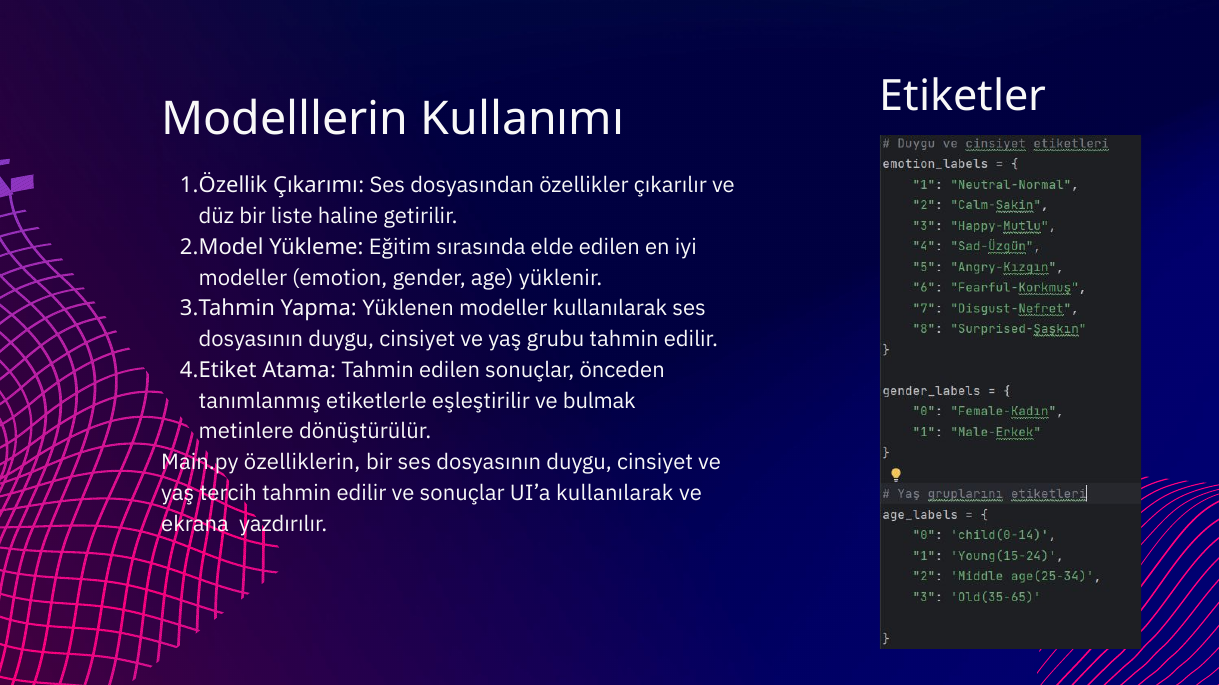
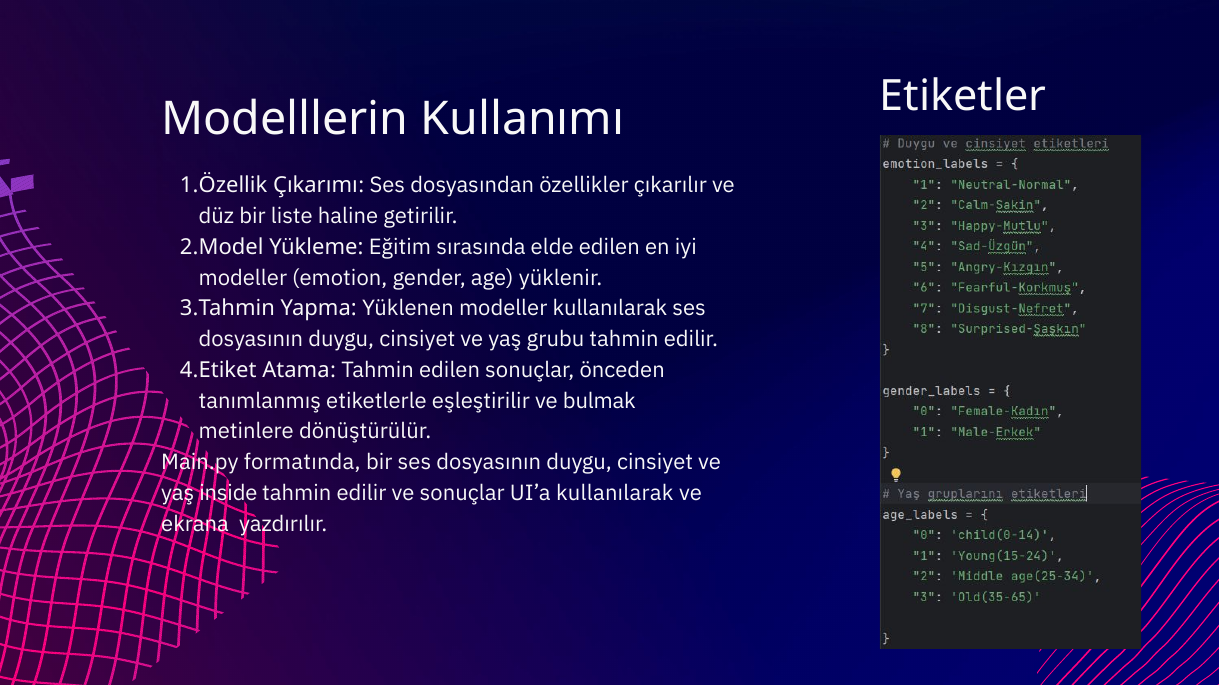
özelliklerin: özelliklerin -> formatında (302, 463)
tercih: tercih -> inside (228, 494)
